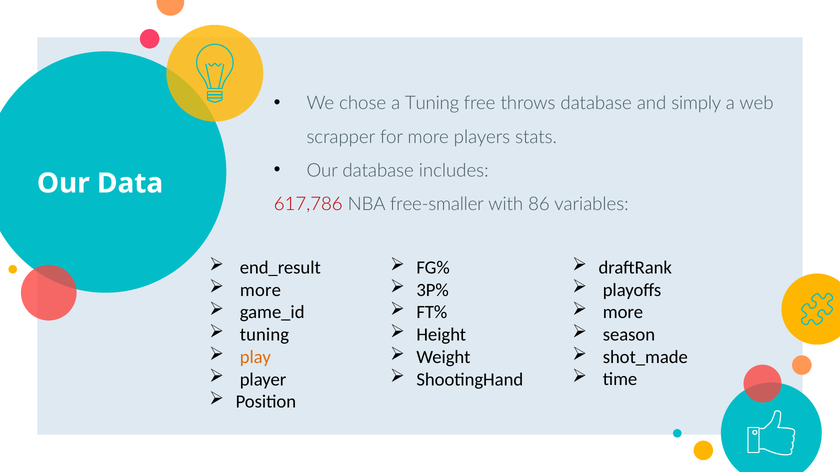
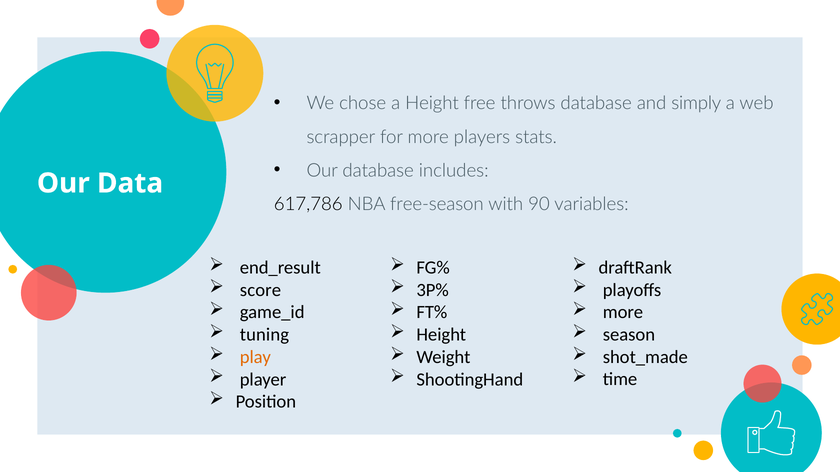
a Tuning: Tuning -> Height (432, 103)
617,786 colour: red -> black (308, 204)
free-smaller: free-smaller -> free-season (437, 204)
86: 86 -> 90 (539, 204)
more: more -> score (260, 290)
